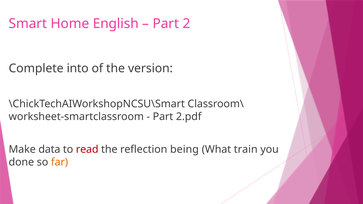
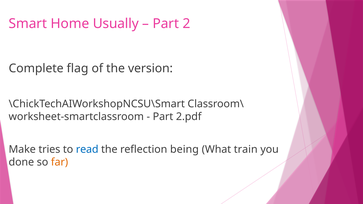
English: English -> Usually (116, 24)
into: into -> flag (78, 68)
data: data -> tries (49, 150)
read colour: red -> blue (87, 150)
